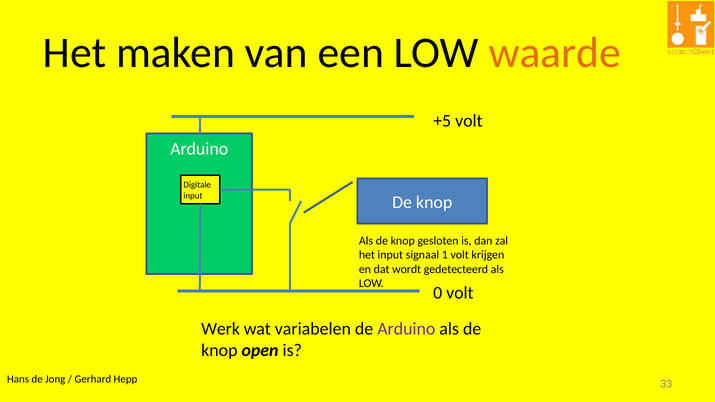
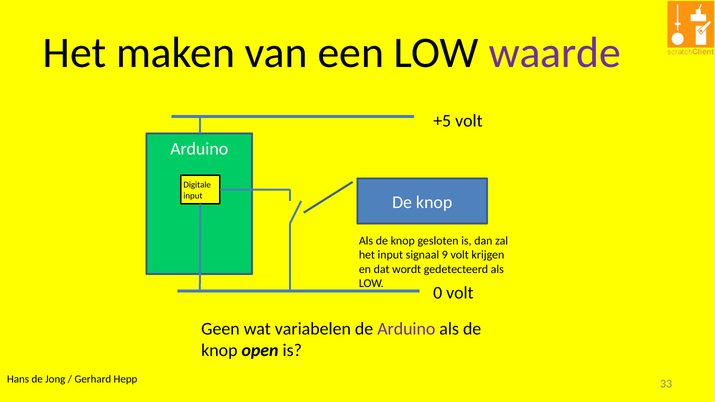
waarde colour: orange -> purple (555, 53)
1: 1 -> 9 (445, 255)
Werk: Werk -> Geen (220, 329)
